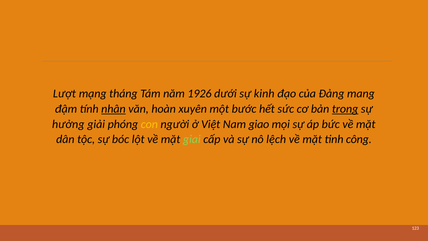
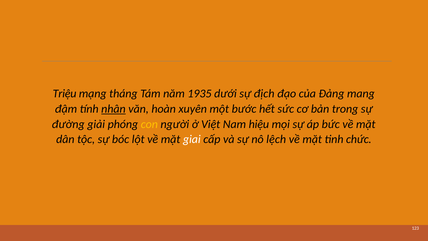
Lượt: Lượt -> Triệu (65, 93)
1926: 1926 -> 1935 (200, 93)
kinh: kinh -> địch (264, 93)
trong underline: present -> none (345, 109)
hưởng: hưởng -> đường (68, 124)
giao: giao -> hiệu (259, 124)
giai colour: light green -> white (192, 139)
công: công -> chức (359, 139)
